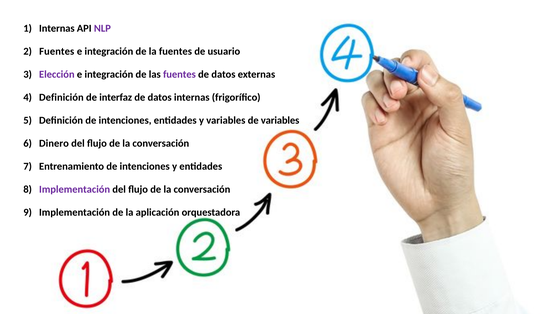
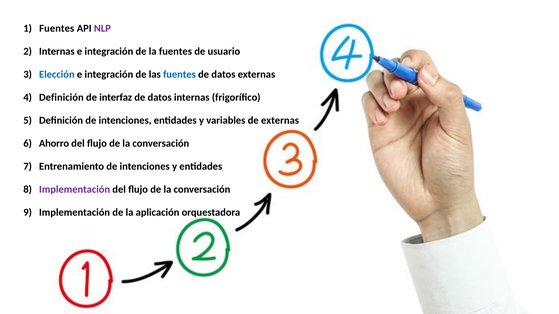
Internas: Internas -> Fuentes (57, 28)
Fuentes: Fuentes -> Internas (57, 51)
Elección colour: purple -> blue (57, 74)
fuentes colour: purple -> blue (179, 74)
de variables: variables -> externas (280, 121)
Dinero: Dinero -> Ahorro (54, 144)
